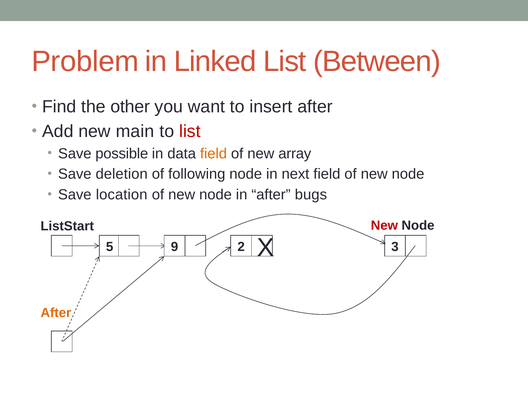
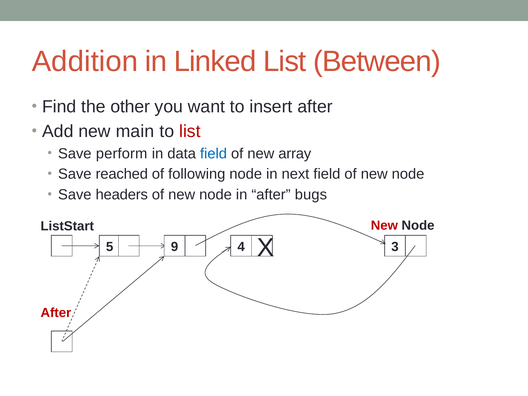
Problem: Problem -> Addition (85, 61)
possible: possible -> perform (122, 154)
field colour: orange -> blue (214, 154)
deletion: deletion -> reached (122, 174)
location: location -> headers (122, 195)
2: 2 -> 4 (241, 247)
After colour: orange -> red (56, 313)
